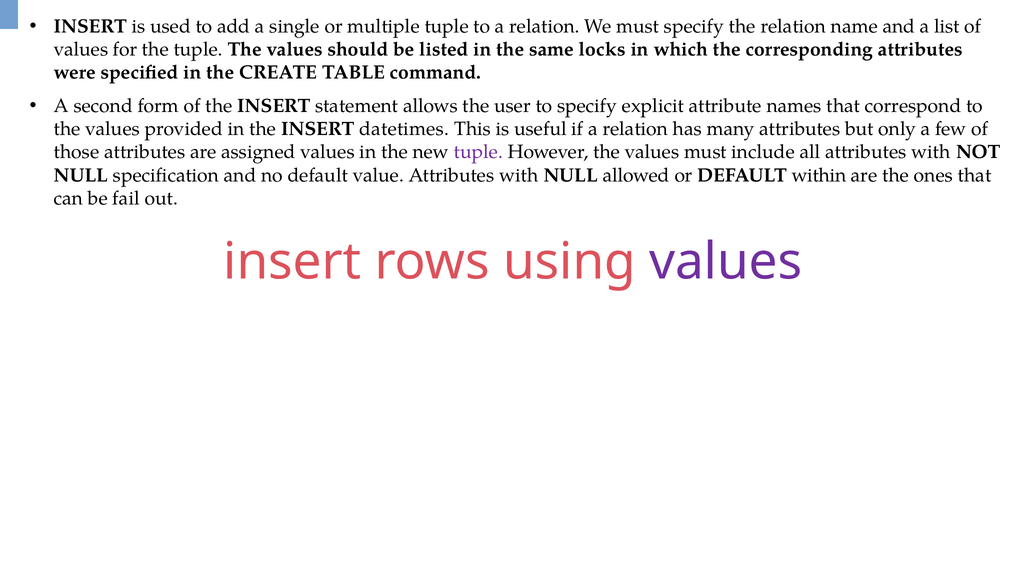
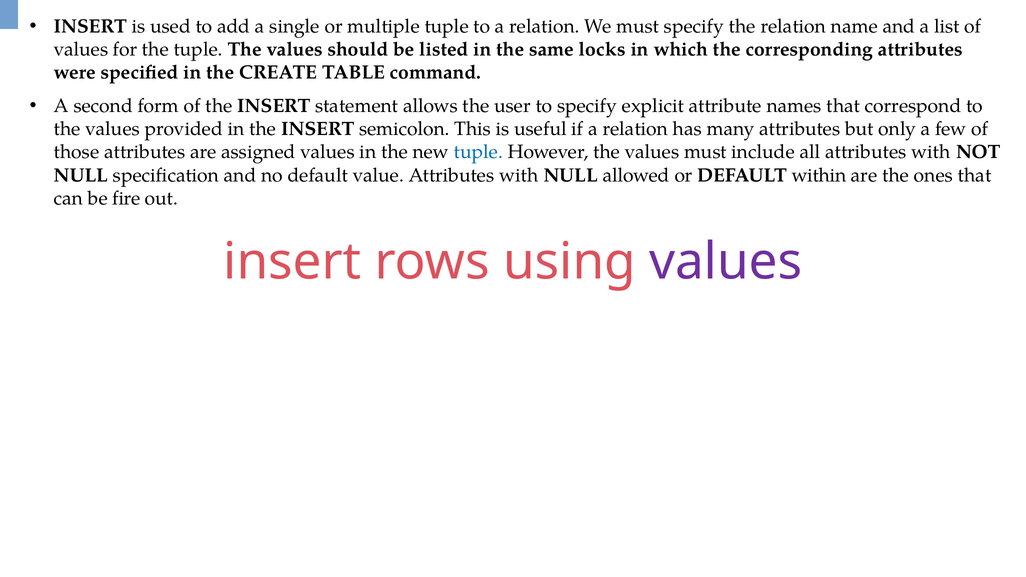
datetimes: datetimes -> semicolon (404, 129)
tuple colour: purple -> blue (478, 152)
fail: fail -> fire (126, 198)
